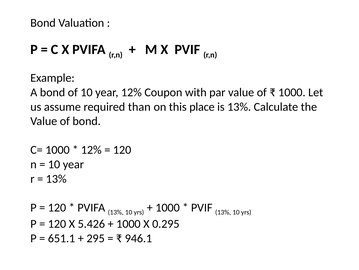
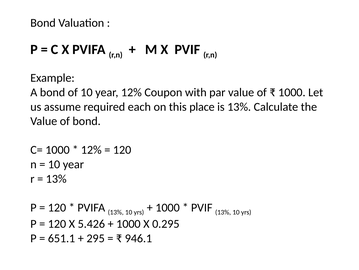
than: than -> each (139, 107)
